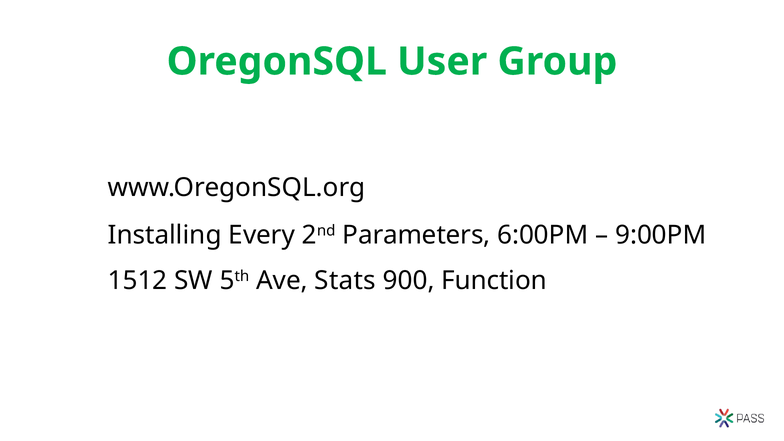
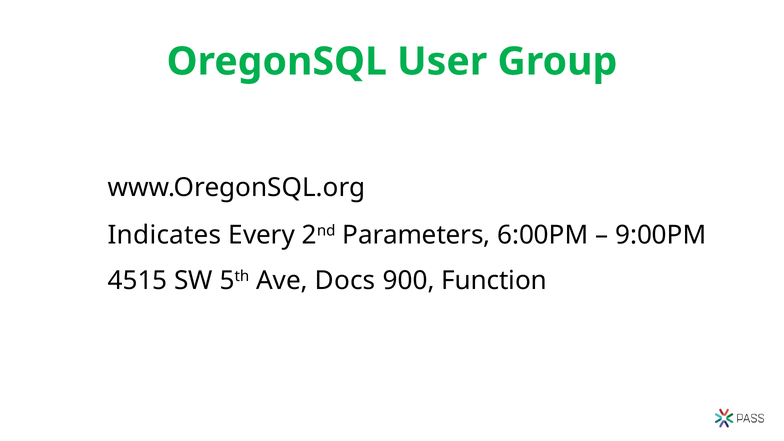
Installing: Installing -> Indicates (165, 235)
1512: 1512 -> 4515 (138, 280)
Stats: Stats -> Docs (345, 280)
